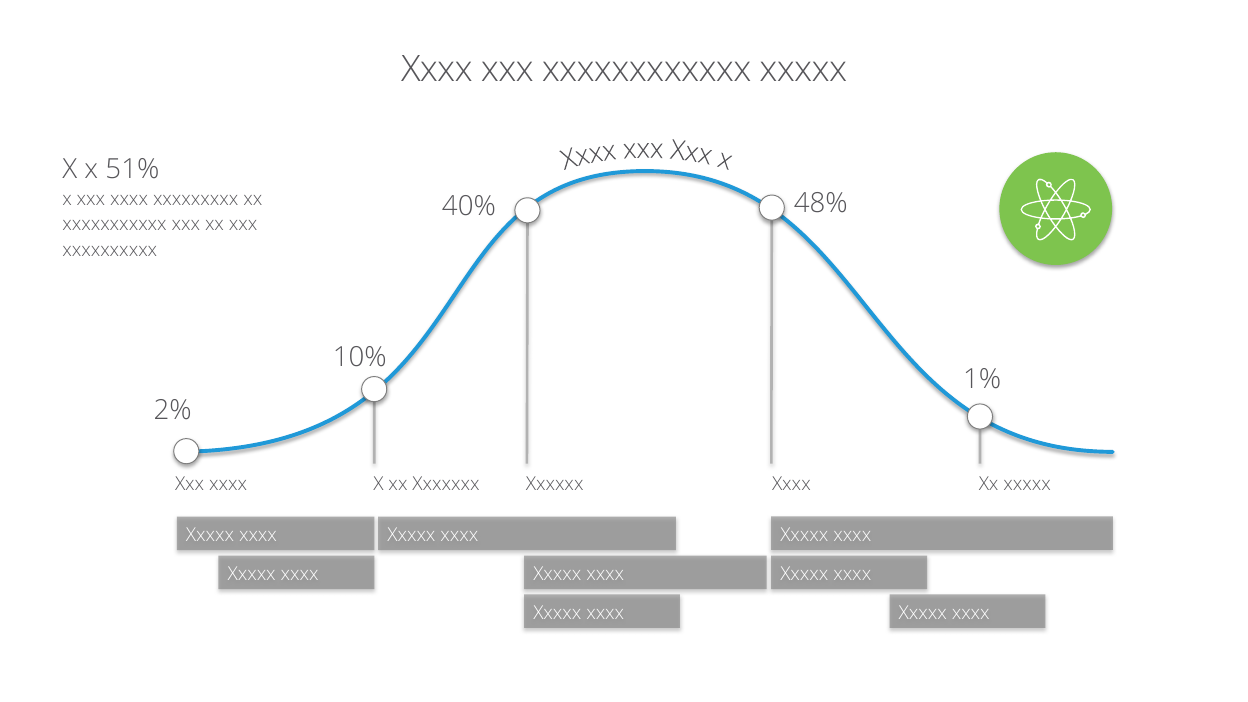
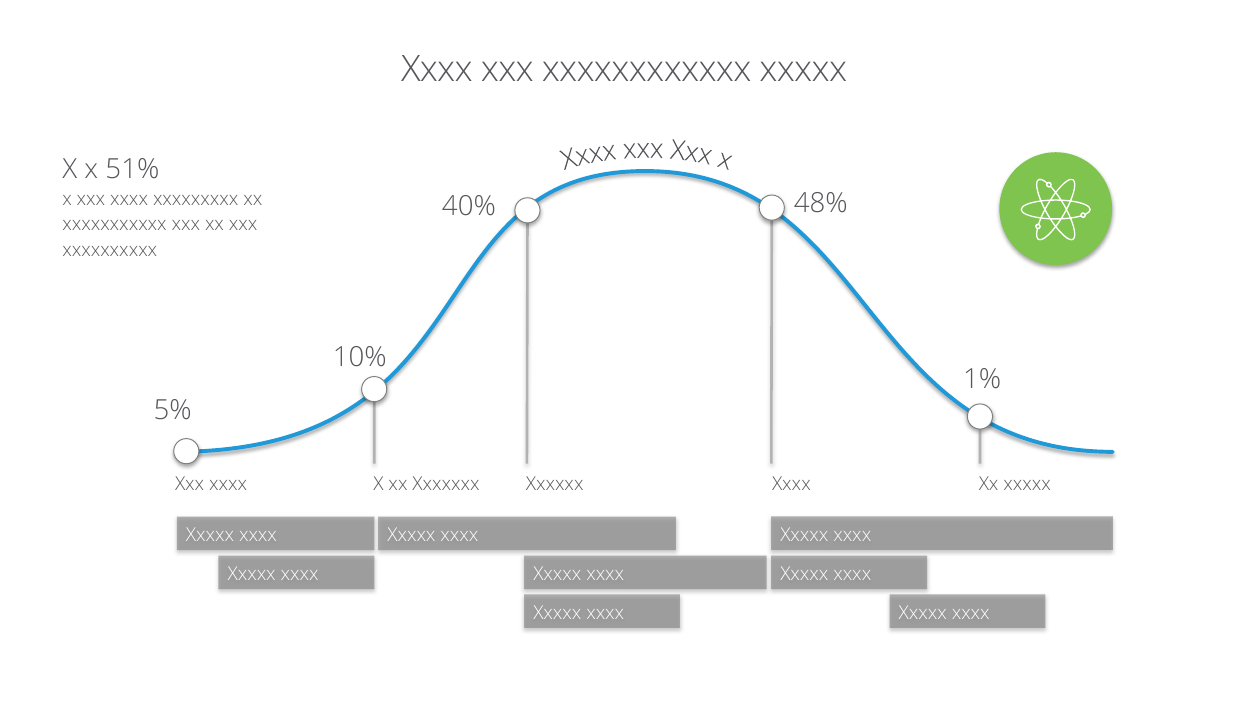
2%: 2% -> 5% (173, 411)
